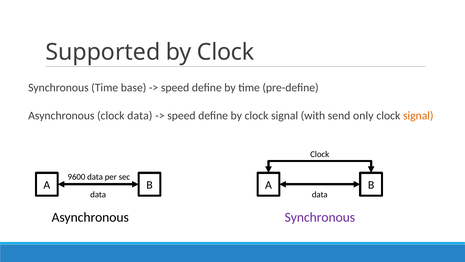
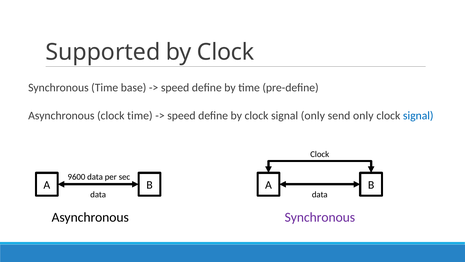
clock data: data -> time (140, 115)
signal with: with -> only (313, 115)
signal colour: orange -> blue (418, 115)
